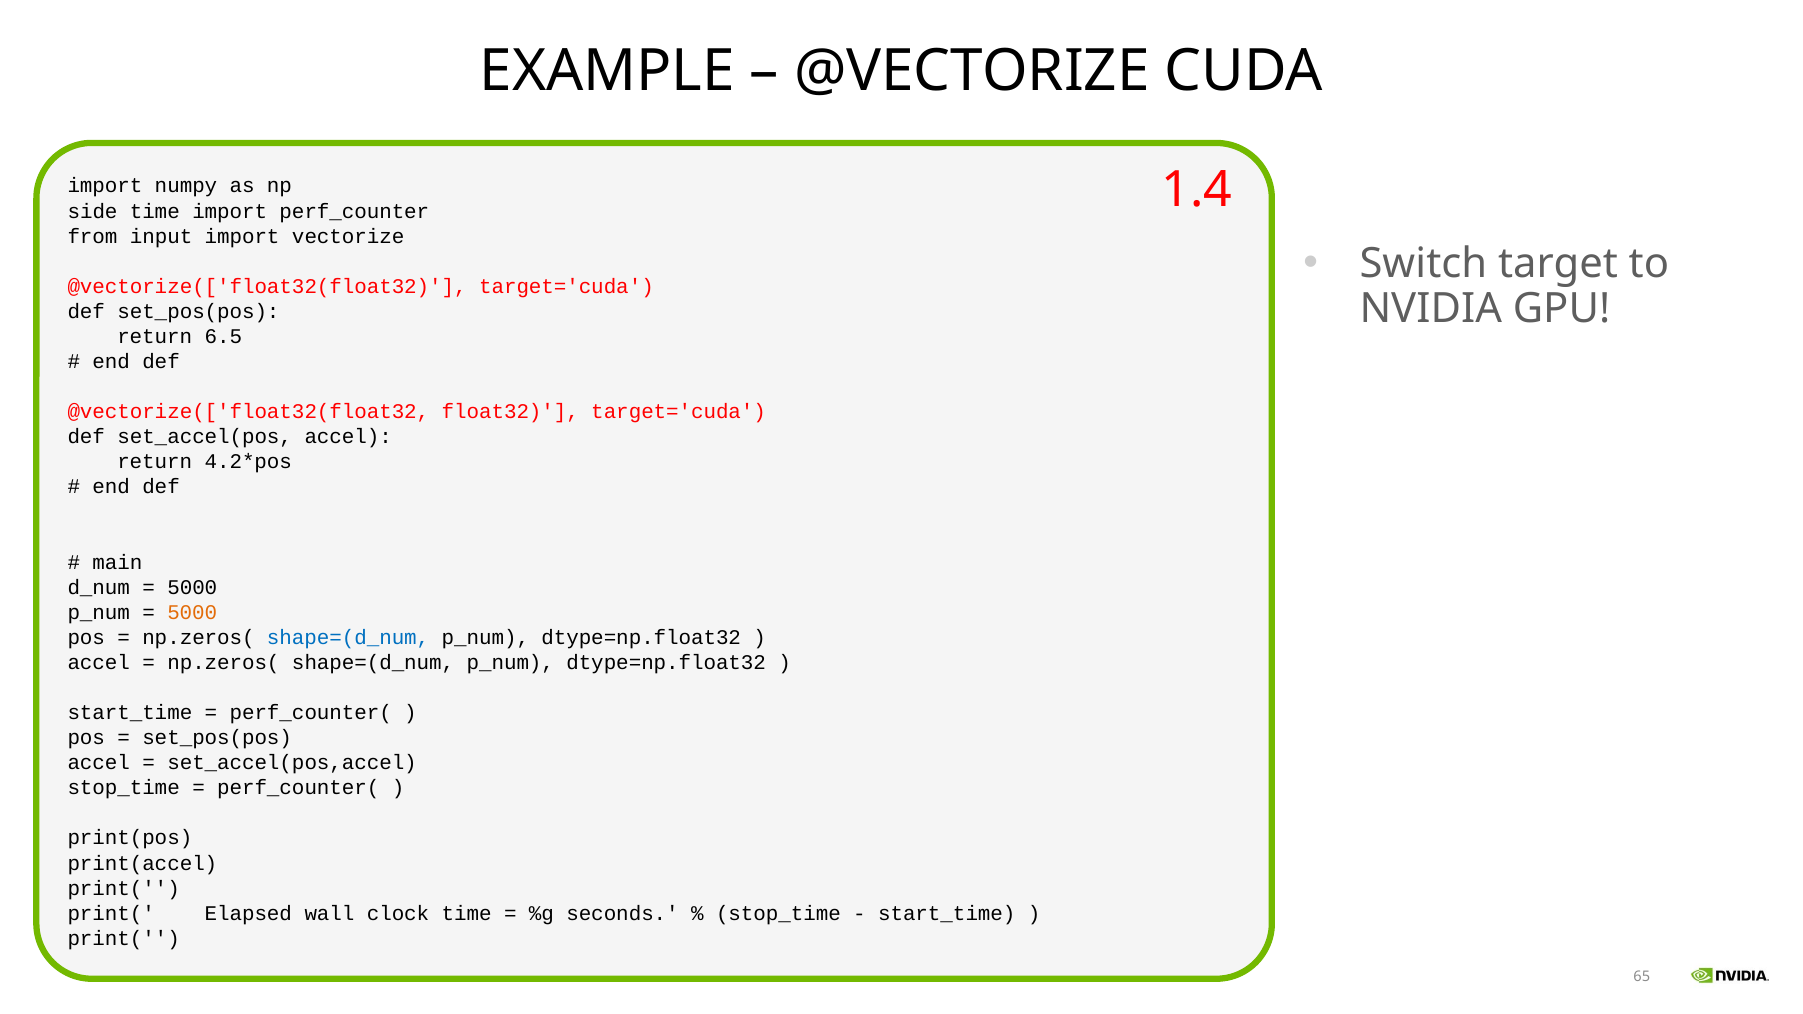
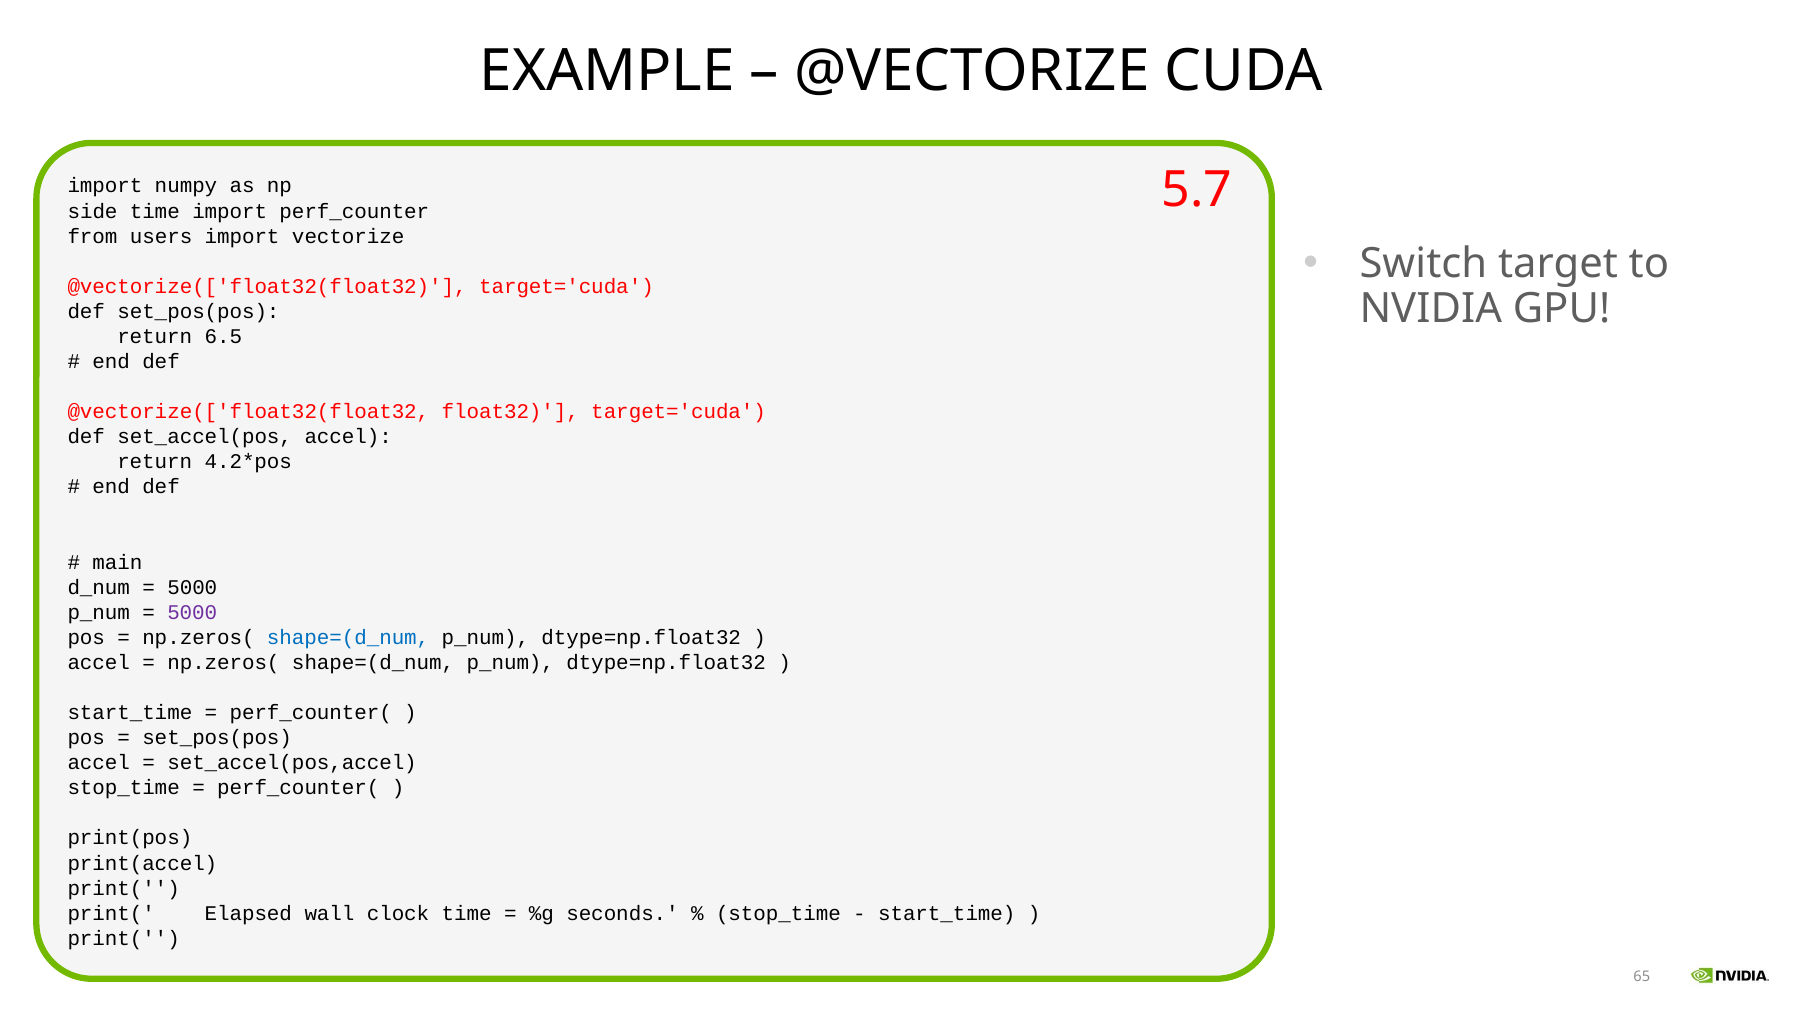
1.4: 1.4 -> 5.7 (1197, 190)
input: input -> users (161, 236)
5000 colour: orange -> purple (192, 613)
